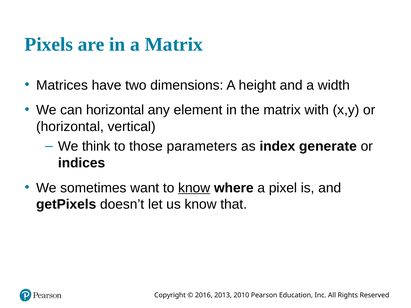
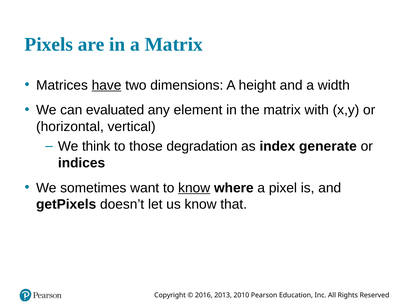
have underline: none -> present (107, 85)
can horizontal: horizontal -> evaluated (115, 110)
parameters: parameters -> degradation (202, 147)
